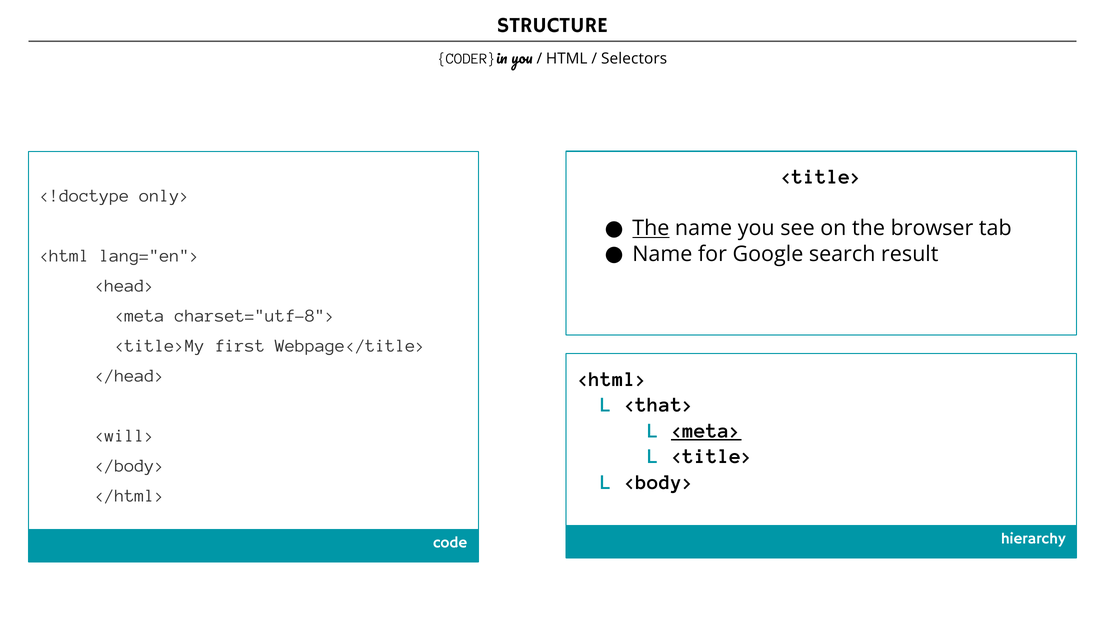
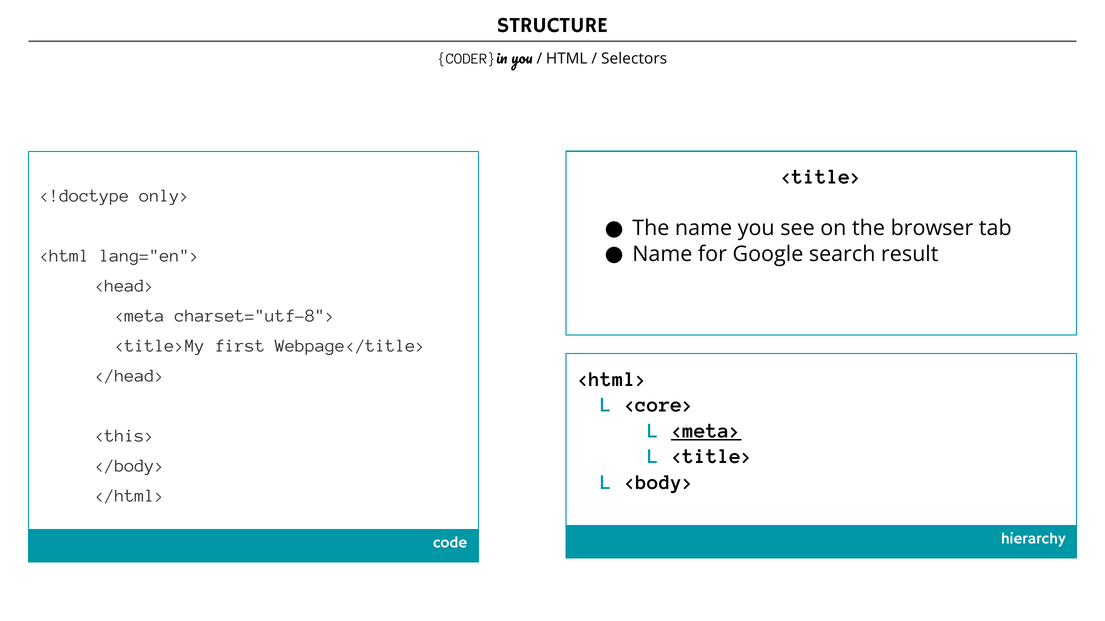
The underline: present -> none (651, 228)
<that>: <that> -> <core> (659, 405)
<will>: <will> -> <this> (125, 436)
